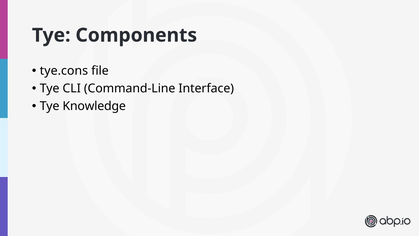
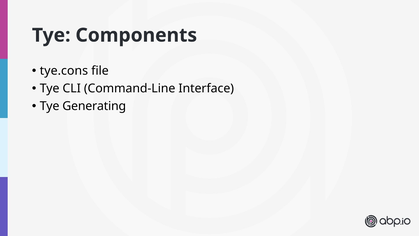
Knowledge: Knowledge -> Generating (94, 106)
